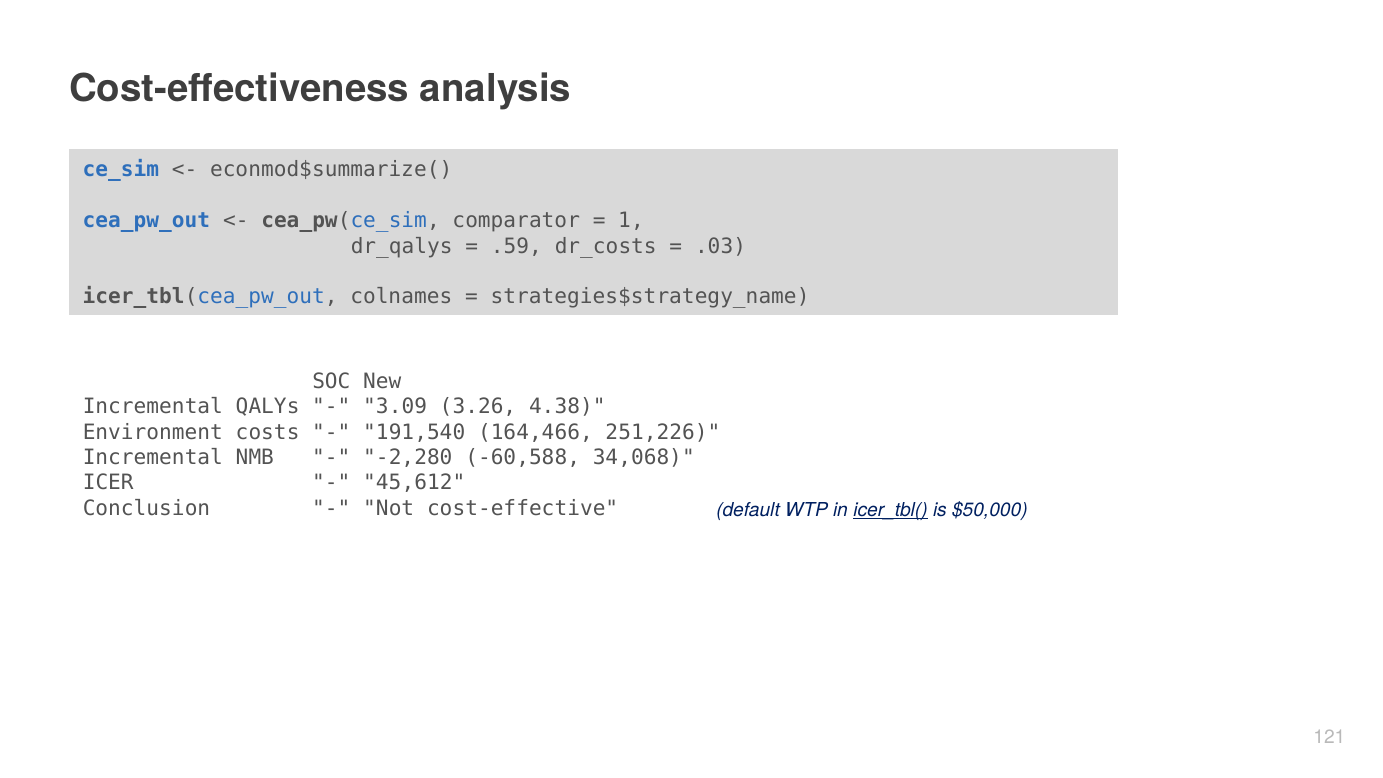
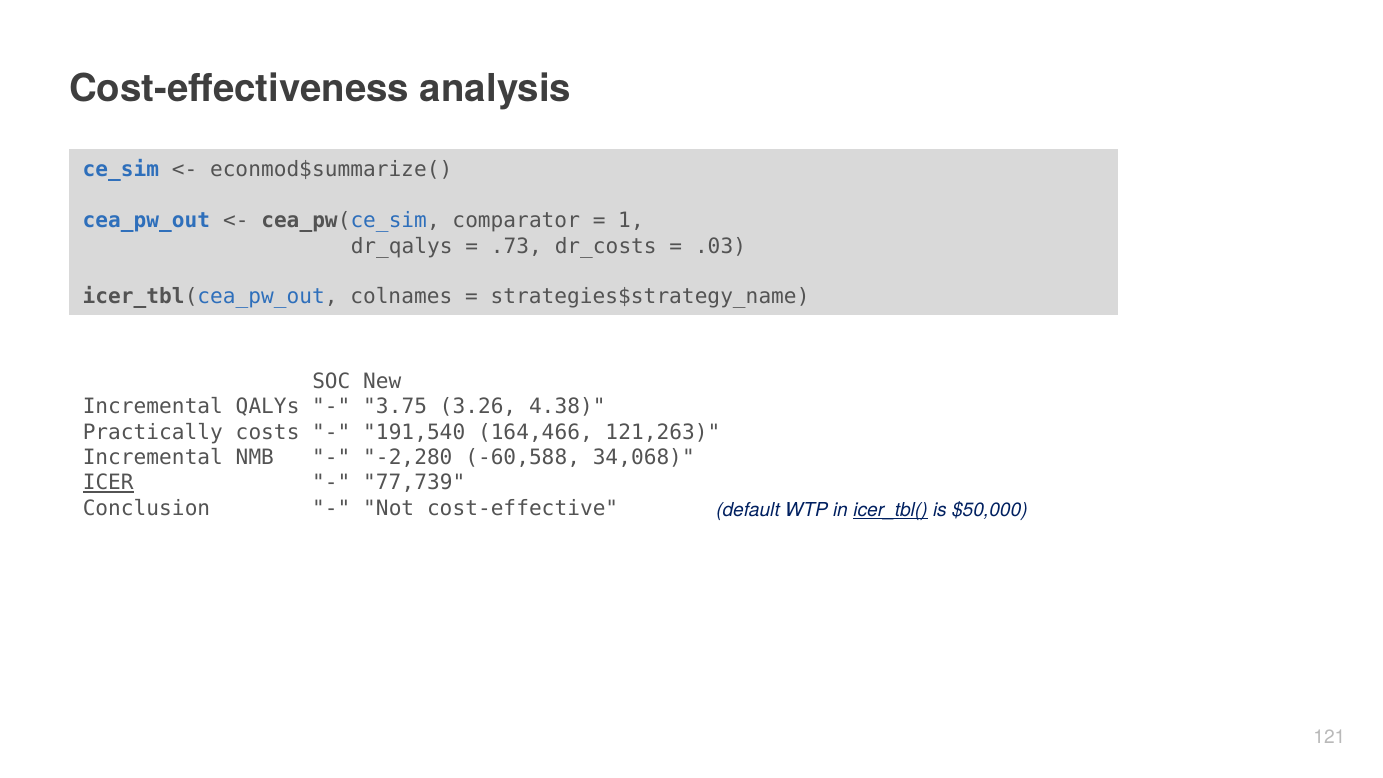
.59: .59 -> .73 (516, 246)
3.09: 3.09 -> 3.75 (395, 407)
Environment: Environment -> Practically (153, 432)
251,226: 251,226 -> 121,263 (663, 432)
ICER underline: none -> present (108, 483)
45,612: 45,612 -> 77,739 (414, 483)
